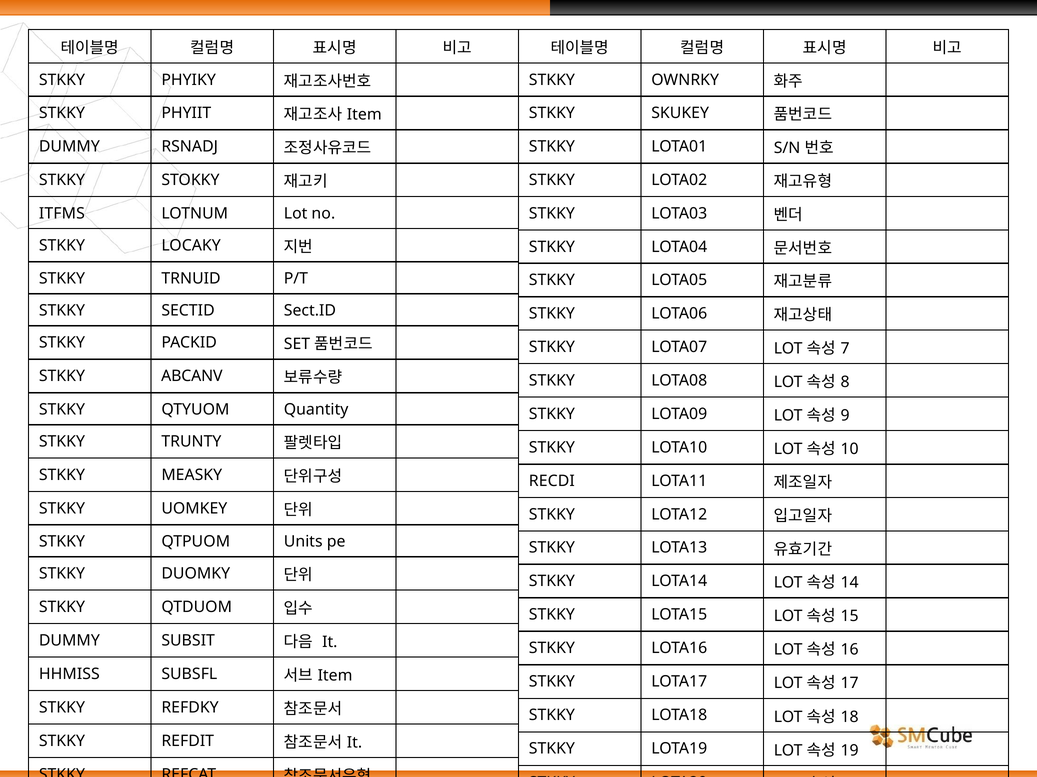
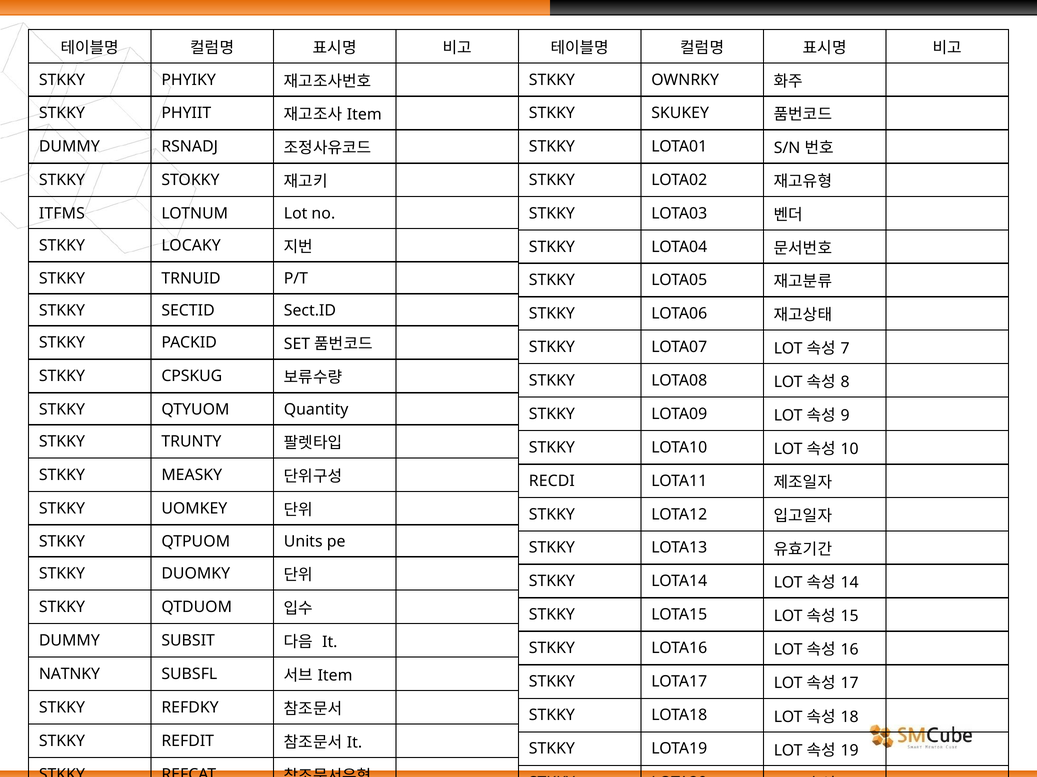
ABCANV: ABCANV -> CPSKUG (192, 377)
HHMISS: HHMISS -> NATNKY (69, 675)
